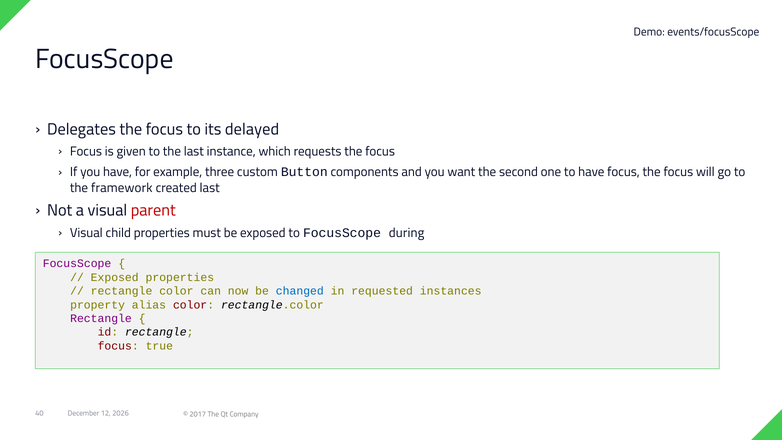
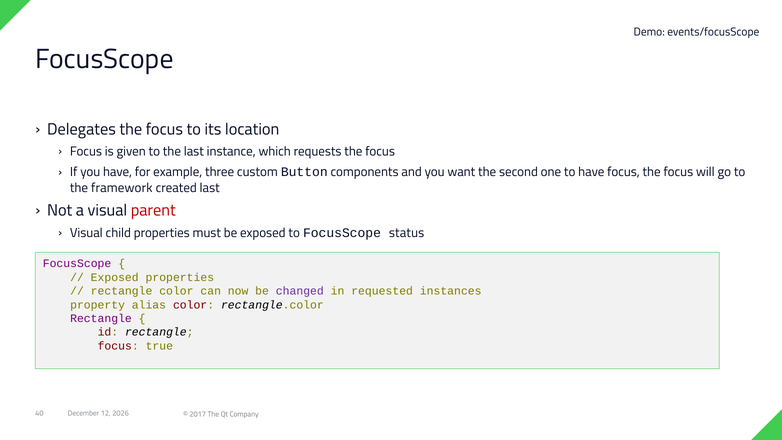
delayed: delayed -> location (252, 129)
during: during -> status (407, 233)
changed colour: blue -> purple (300, 291)
